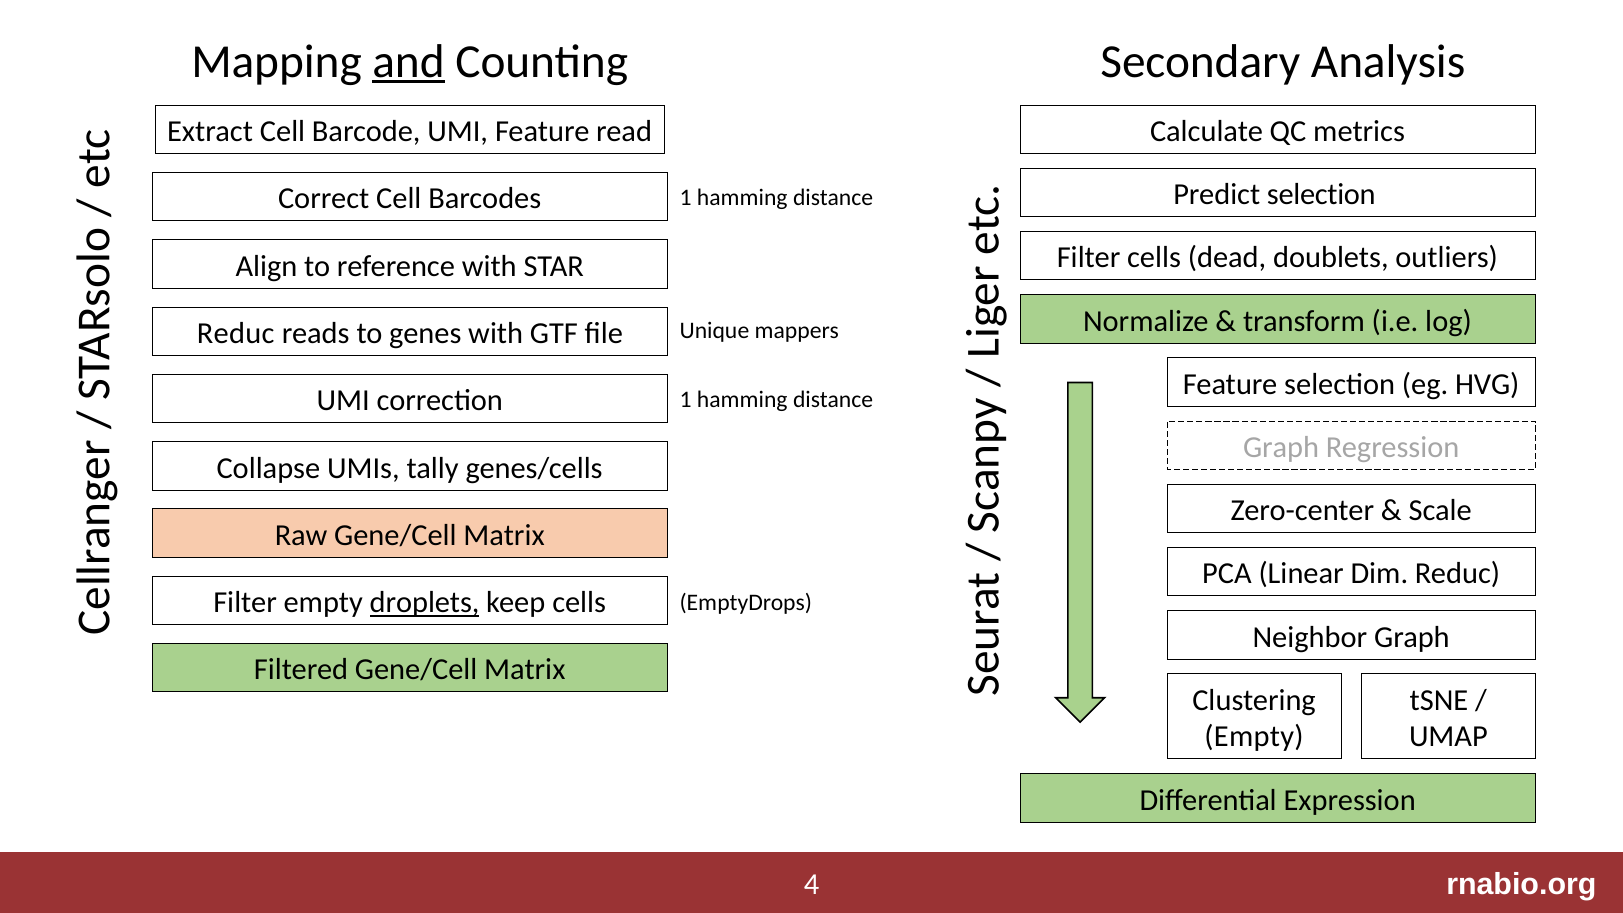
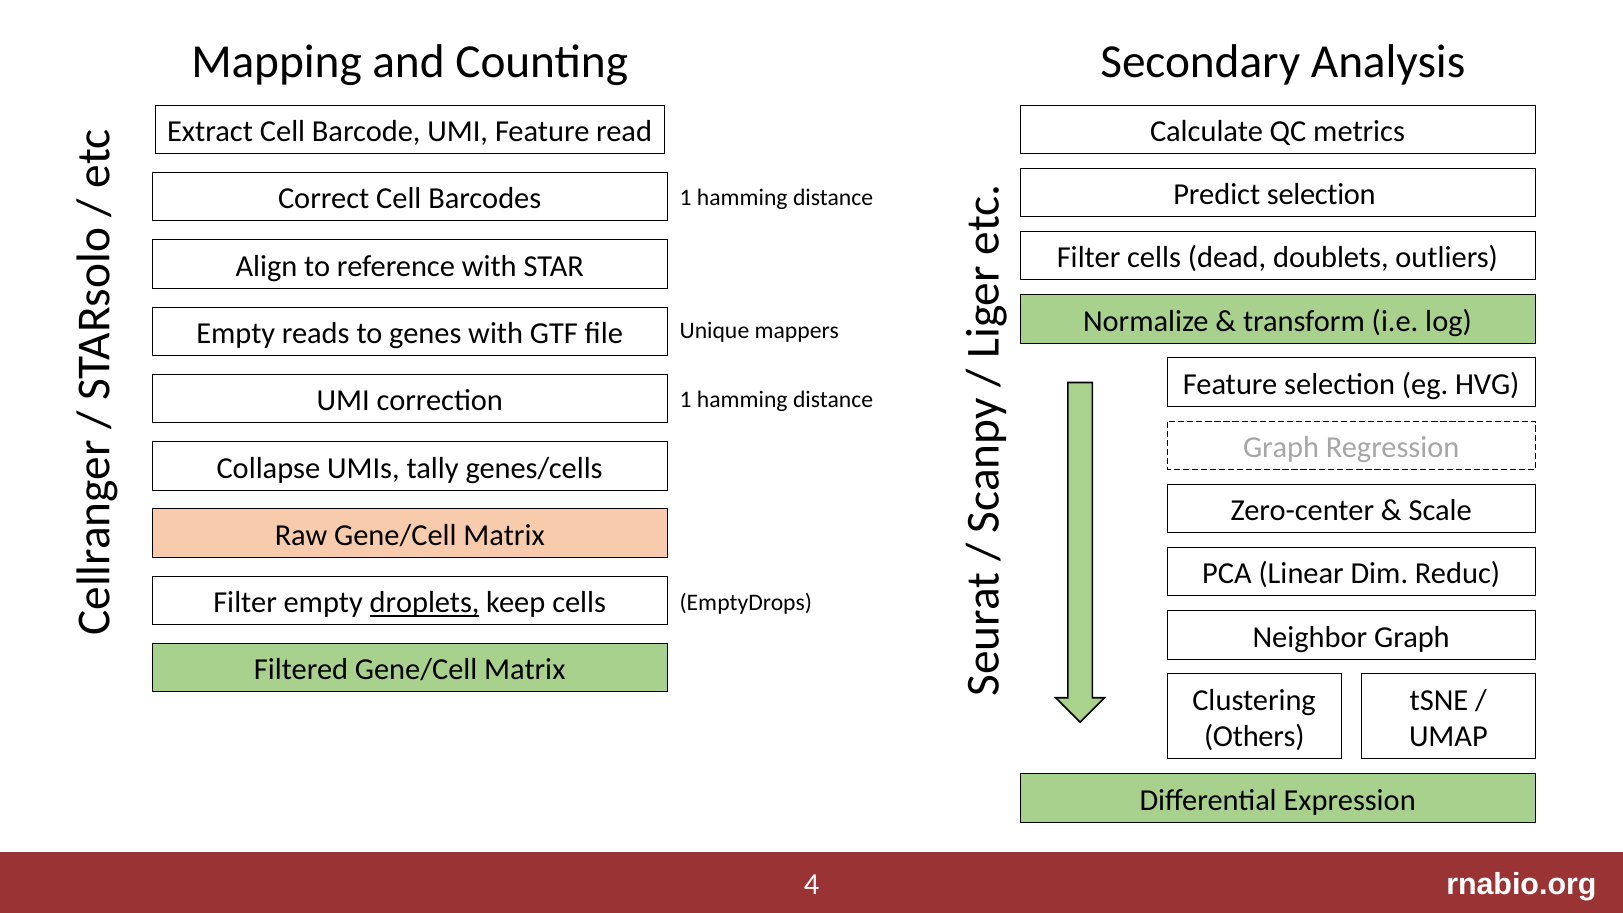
and underline: present -> none (408, 61)
Reduc: Reduc -> Empty (236, 333)
Empty: Empty -> Others (1254, 737)
